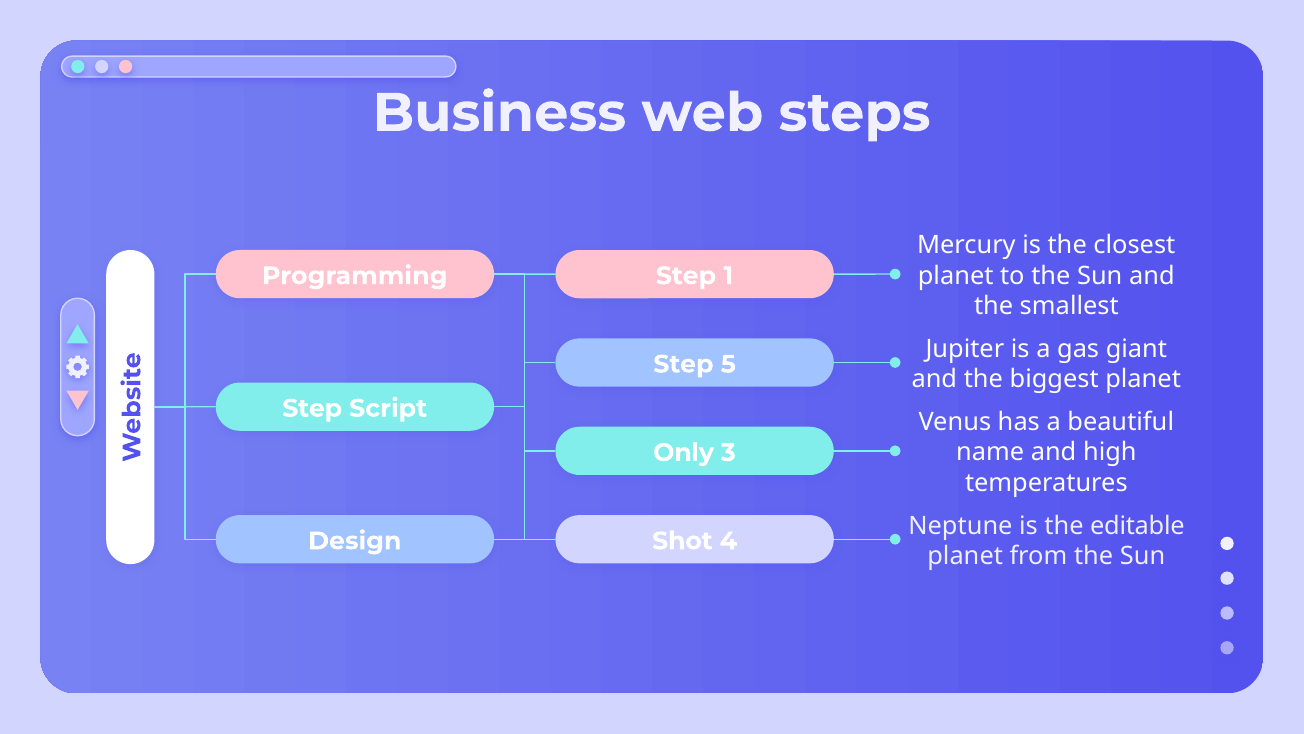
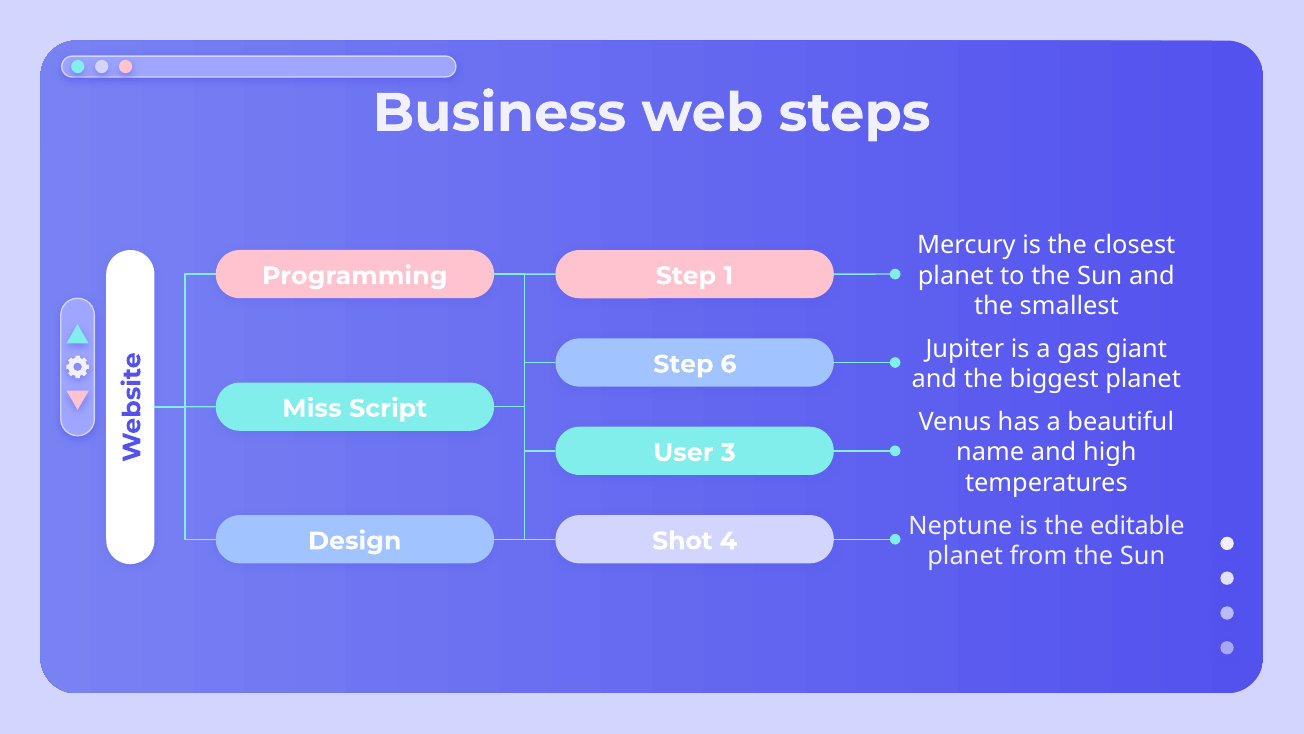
5: 5 -> 6 (728, 364)
Step: Step -> Miss (312, 408)
Only: Only -> User (683, 452)
